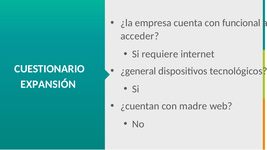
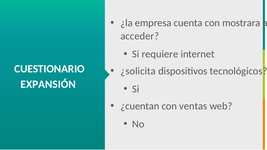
funcional: funcional -> mostrara (241, 23)
¿general: ¿general -> ¿solicita (138, 71)
madre: madre -> ventas (193, 106)
